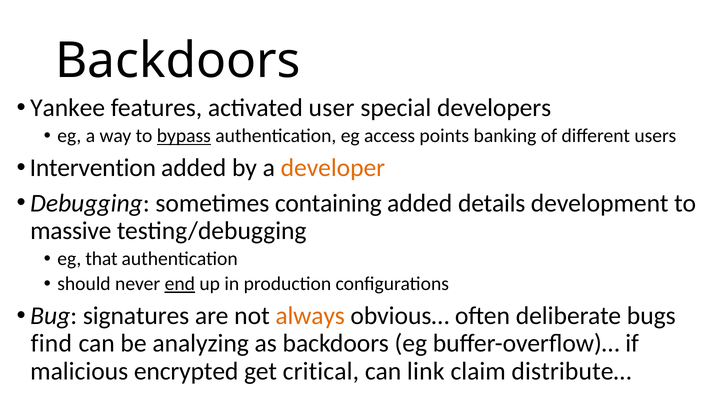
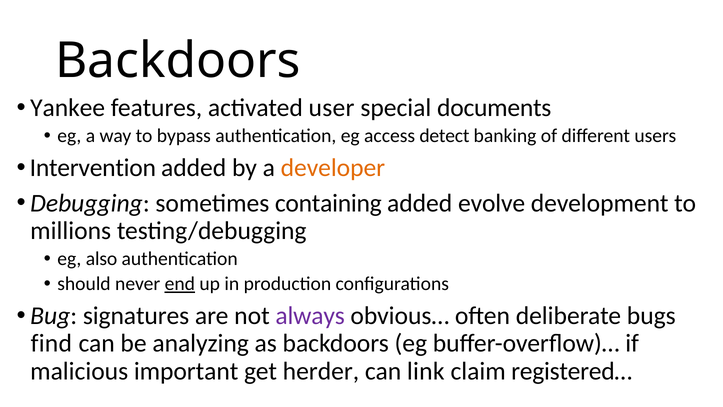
developers: developers -> documents (494, 108)
bypass underline: present -> none (184, 136)
points: points -> detect (444, 136)
details: details -> evolve (492, 203)
massive: massive -> millions (71, 231)
that: that -> also (102, 259)
always colour: orange -> purple (310, 316)
encrypted: encrypted -> important (186, 371)
critical: critical -> herder (321, 371)
distribute…: distribute… -> registered… (572, 371)
